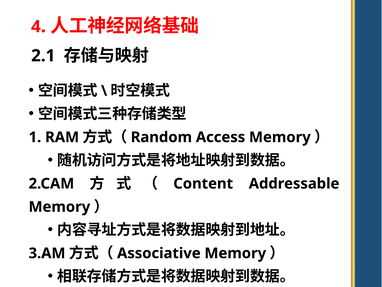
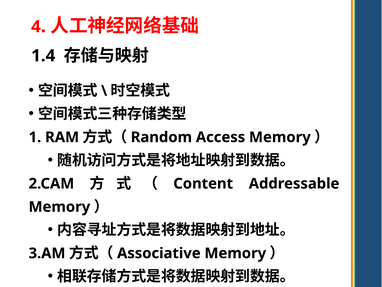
2.1: 2.1 -> 1.4 (43, 56)
